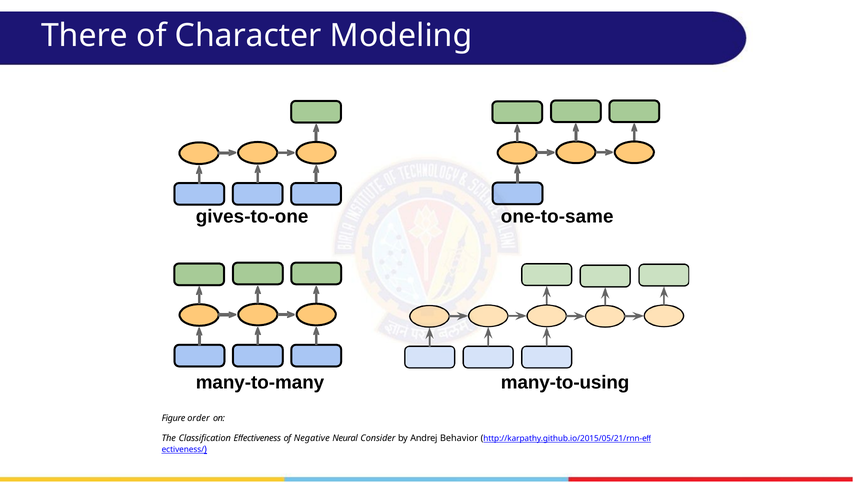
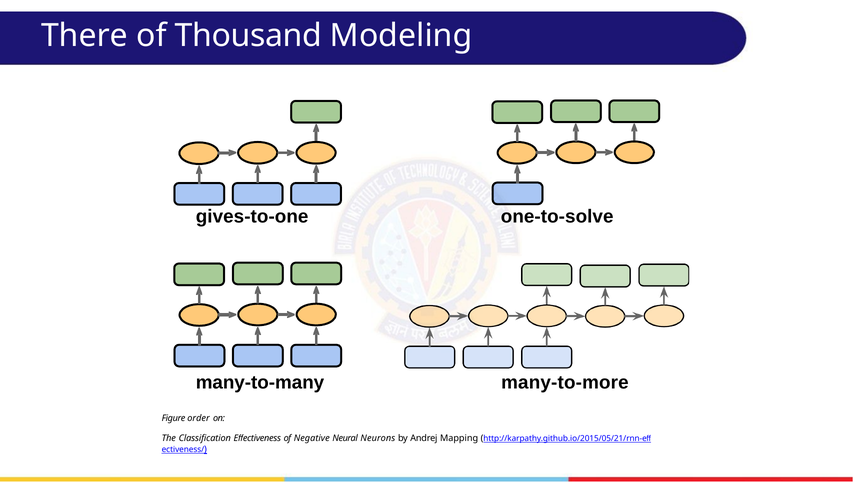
Character: Character -> Thousand (248, 36)
one-to-same: one-to-same -> one-to-solve (557, 216)
many-to-using: many-to-using -> many-to-more (565, 383)
Consider: Consider -> Neurons (378, 438)
Behavior: Behavior -> Mapping (459, 438)
